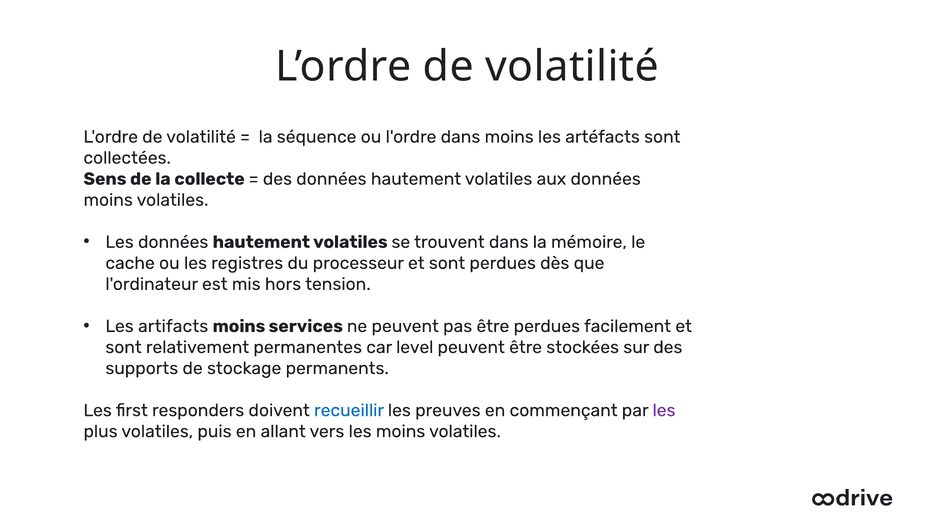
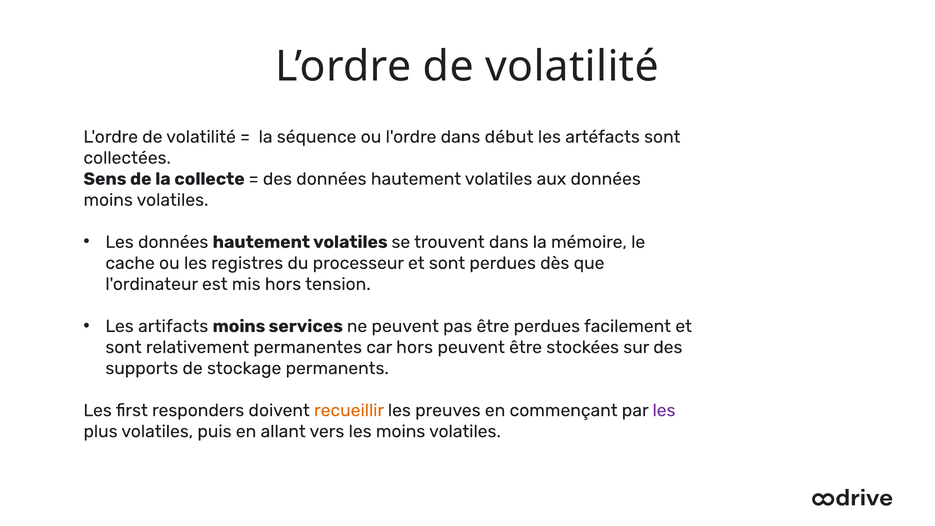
dans moins: moins -> début (509, 137)
car level: level -> hors (415, 347)
recueillir colour: blue -> orange (349, 410)
